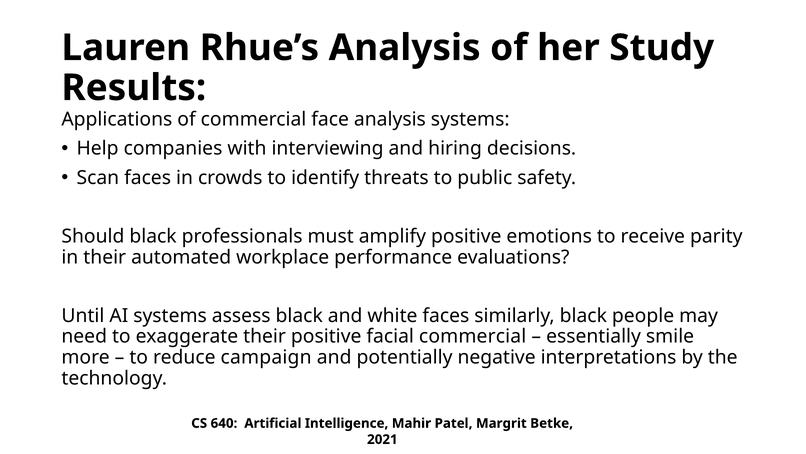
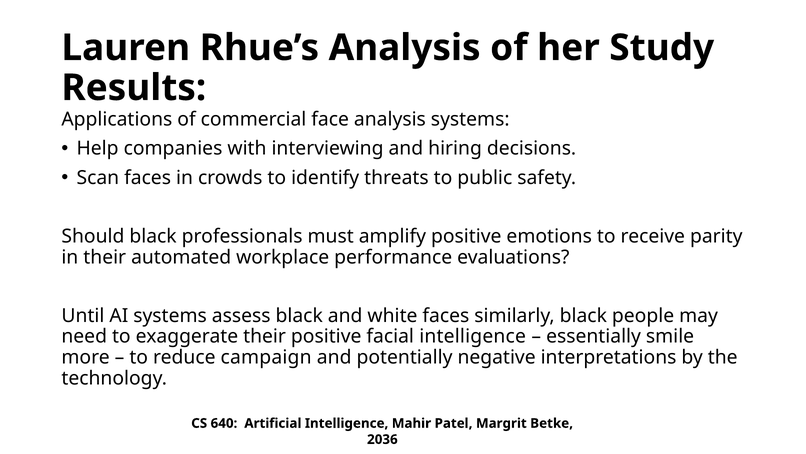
facial commercial: commercial -> intelligence (473, 336)
2021: 2021 -> 2036 (382, 439)
